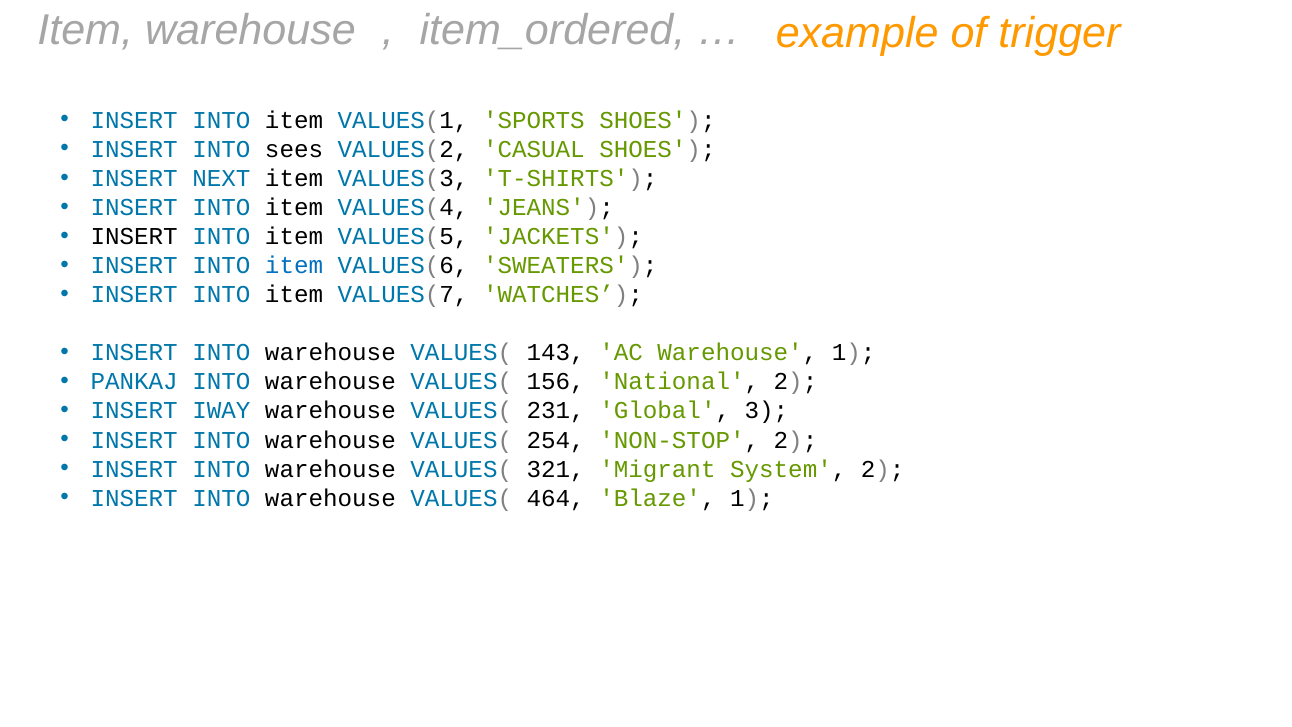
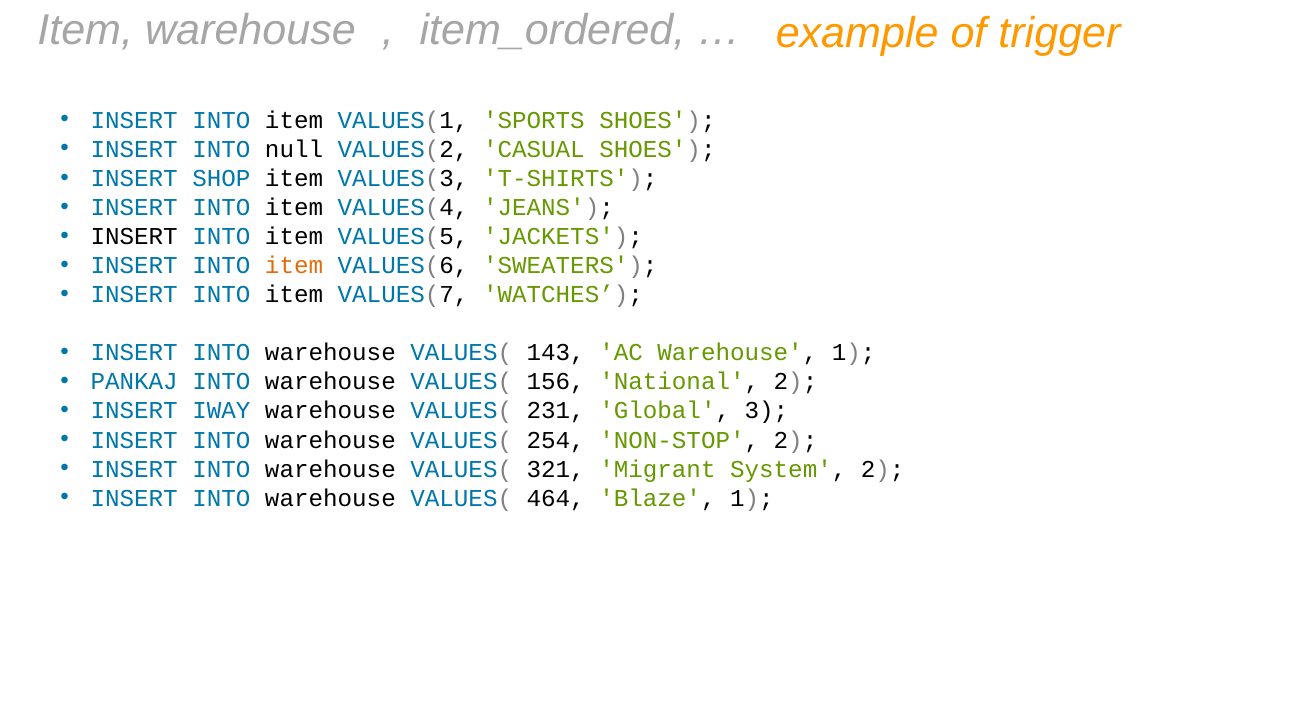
sees: sees -> null (294, 149)
NEXT: NEXT -> SHOP (221, 178)
item colour: blue -> orange (294, 265)
